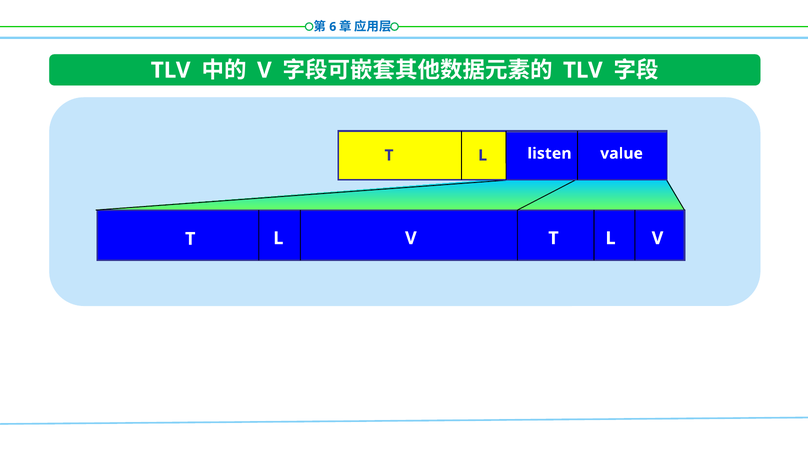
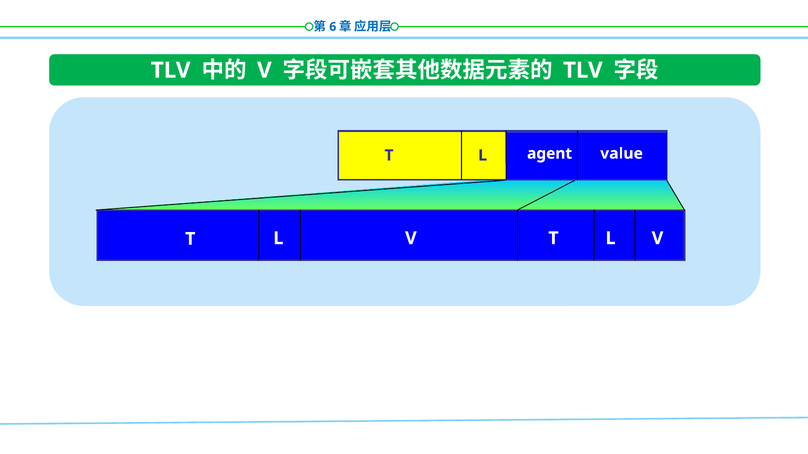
listen: listen -> agent (550, 154)
